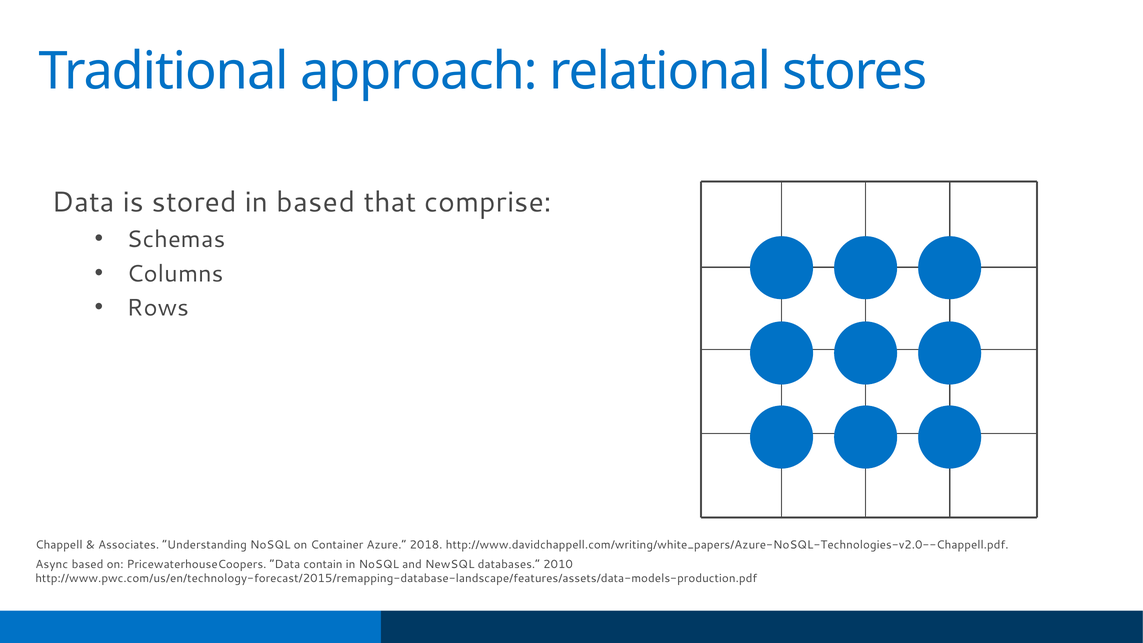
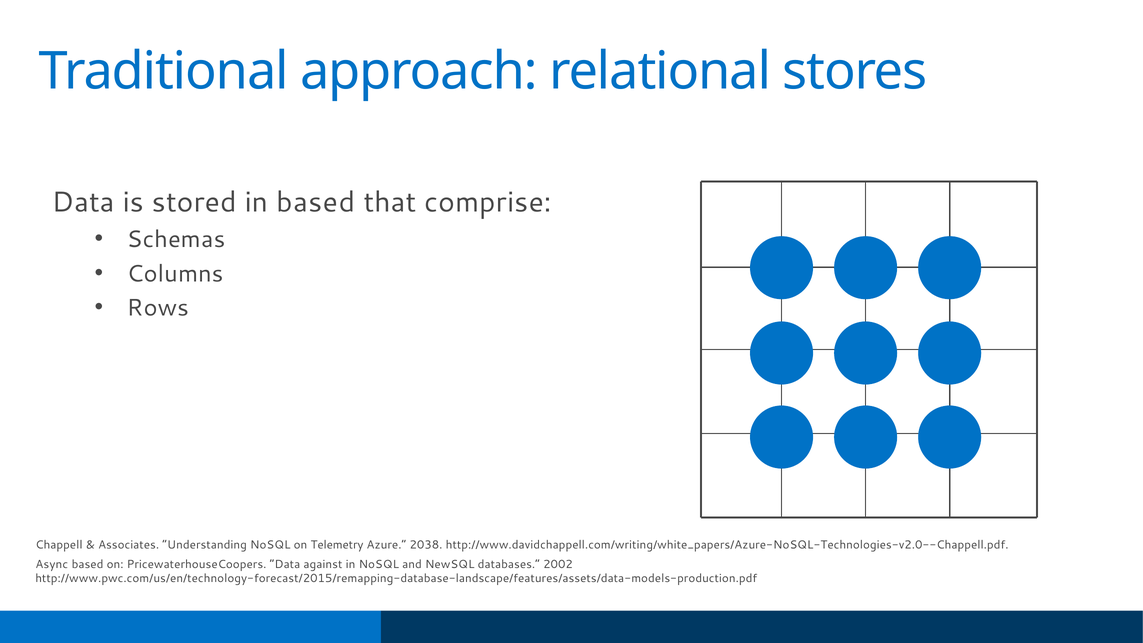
Container: Container -> Telemetry (337, 545)
2018: 2018 -> 2038 (426, 545)
contain: contain -> against (323, 564)
2010: 2010 -> 2002 (558, 564)
